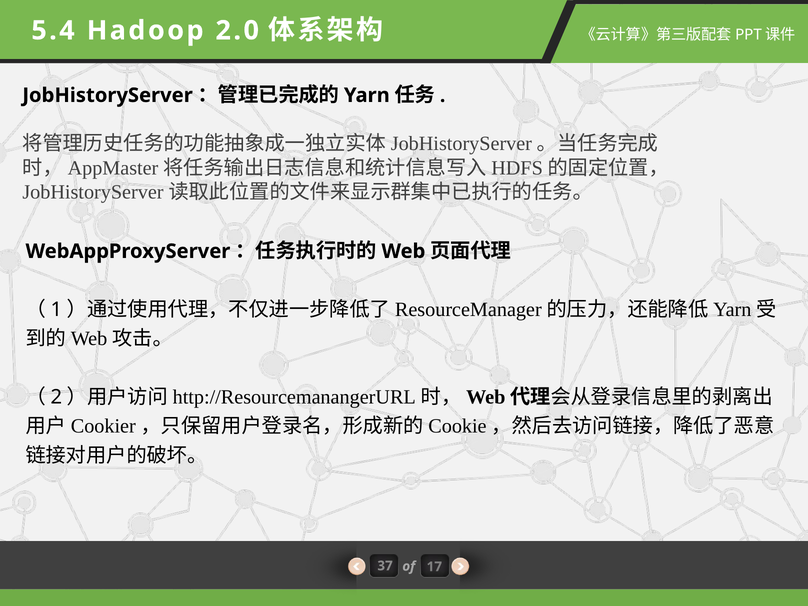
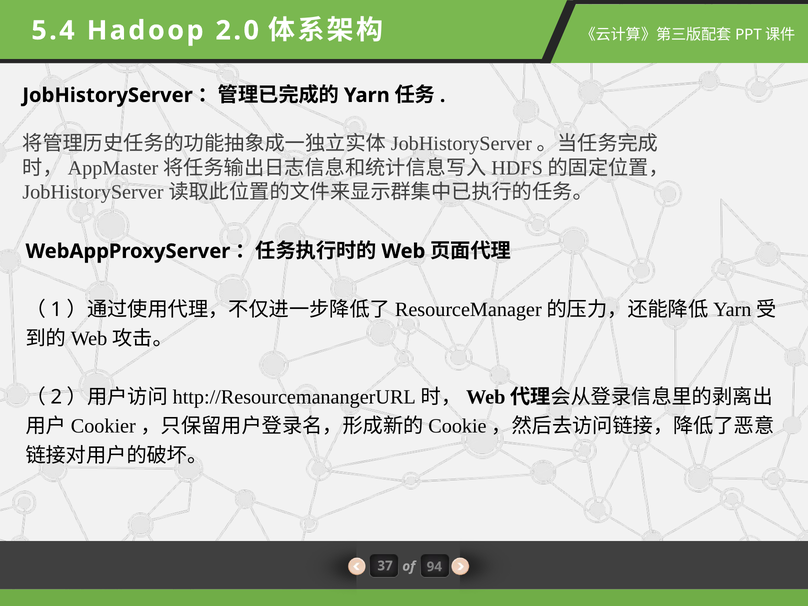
17: 17 -> 94 (434, 567)
